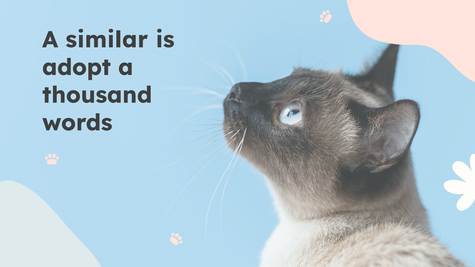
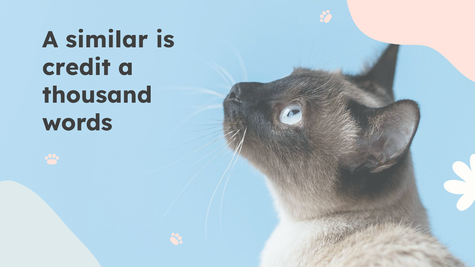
adopt: adopt -> credit (76, 67)
